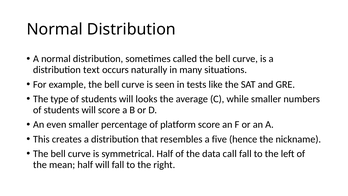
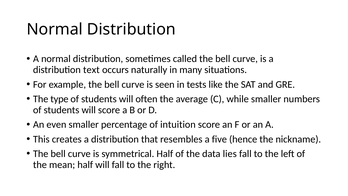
looks: looks -> often (146, 99)
platform: platform -> intuition (178, 124)
call: call -> lies (230, 154)
